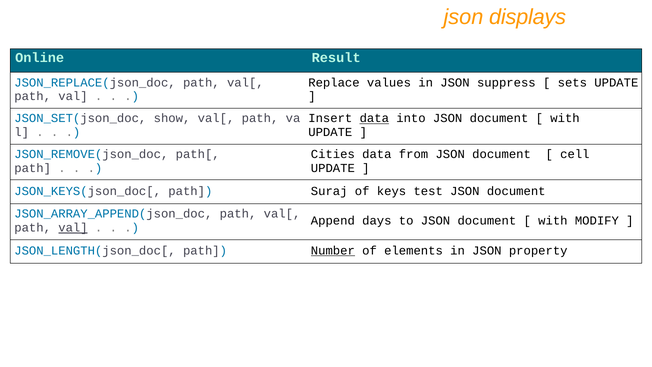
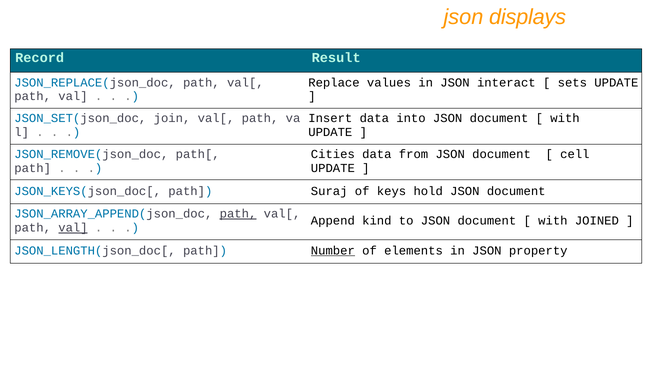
Online: Online -> Record (40, 58)
suppress: suppress -> interact (506, 82)
show: show -> join (172, 118)
data underline: present -> none (374, 118)
test: test -> hold (428, 191)
path underline: none -> present (238, 214)
days: days -> kind (377, 221)
MODIFY: MODIFY -> JOINED (597, 221)
